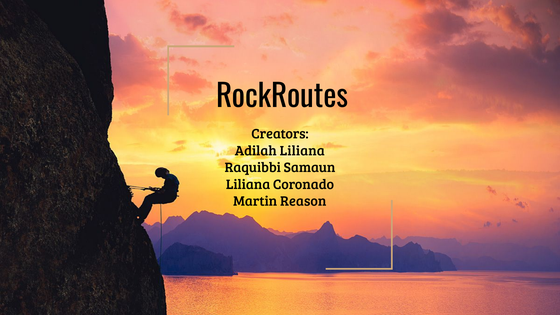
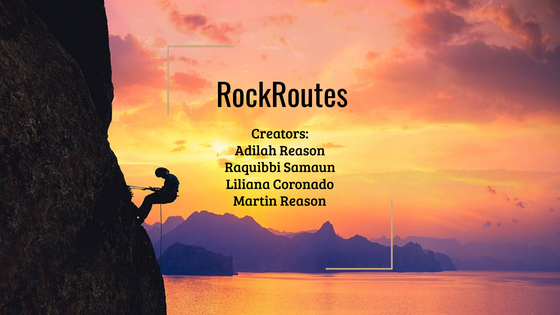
Adilah Liliana: Liliana -> Reason (302, 151)
